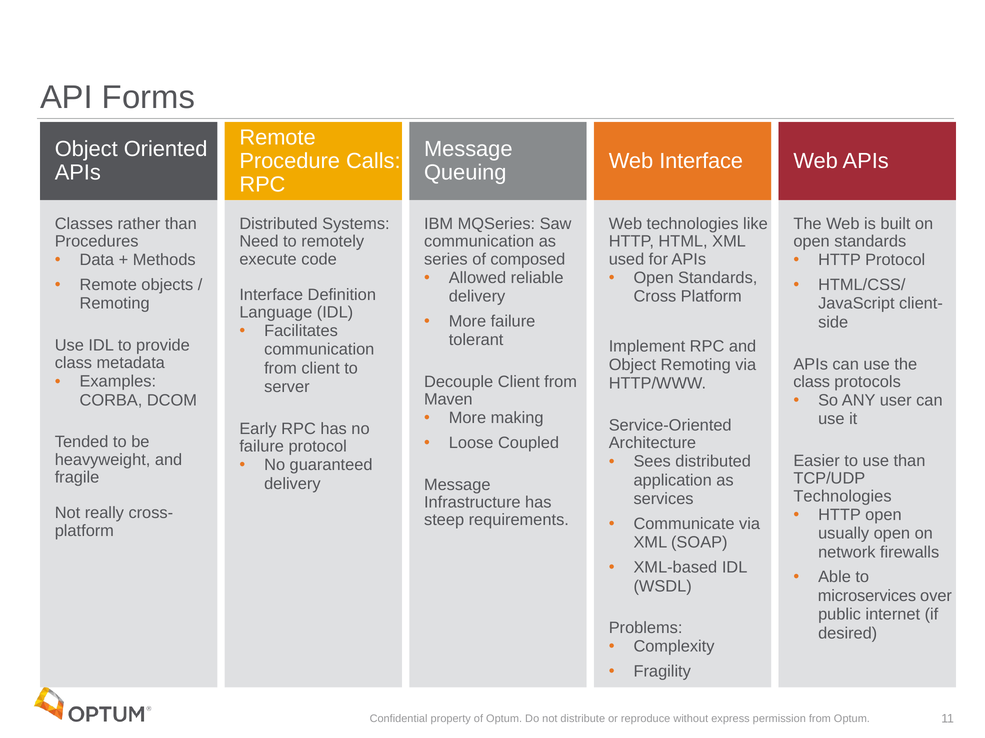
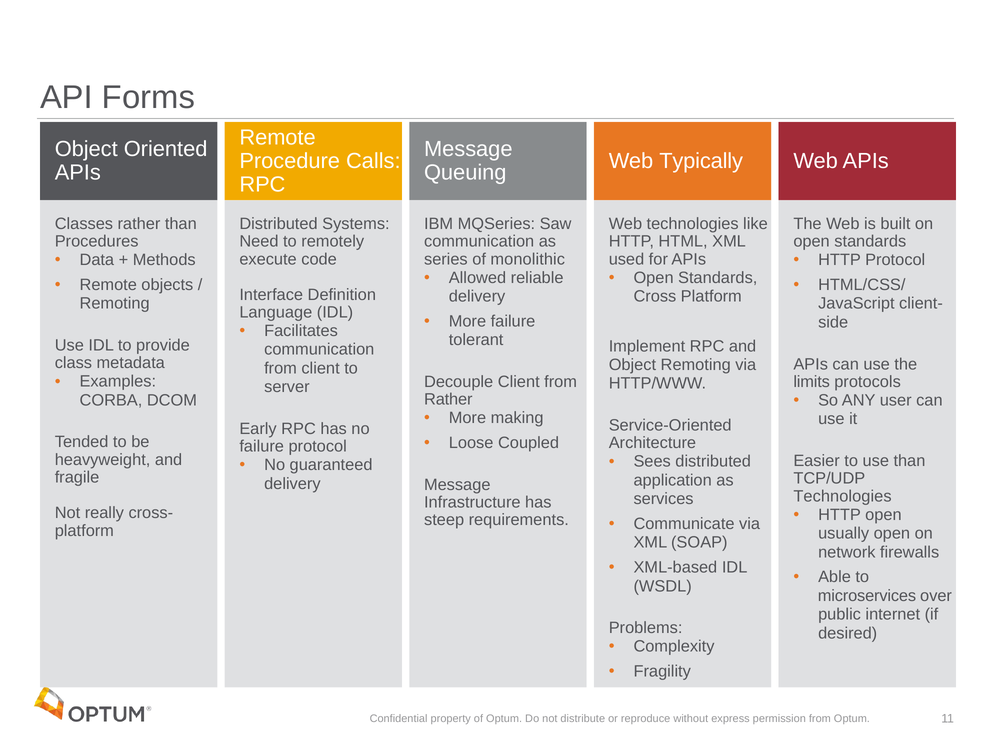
Web Interface: Interface -> Typically (701, 161)
composed: composed -> monolithic (528, 259)
class: class -> limits (812, 382)
Maven: Maven -> Rather (448, 400)
